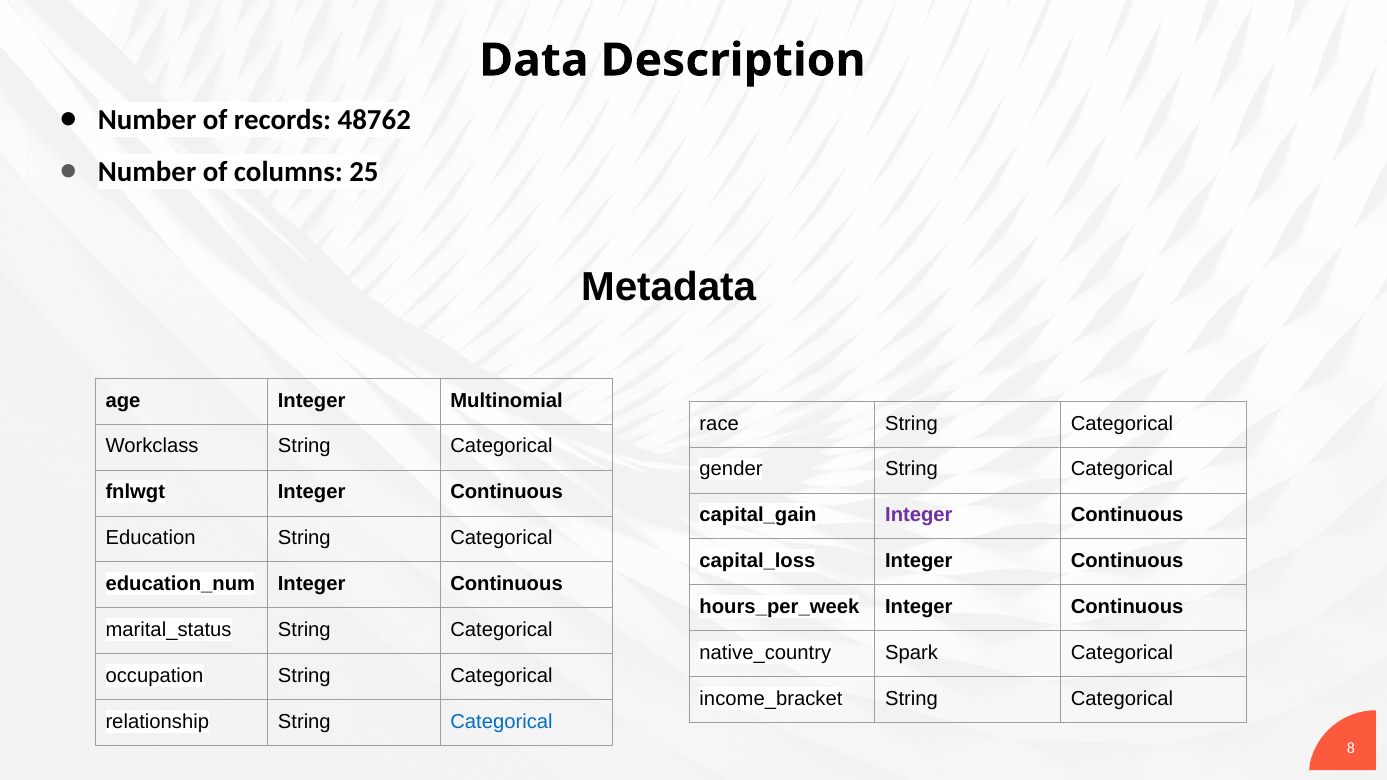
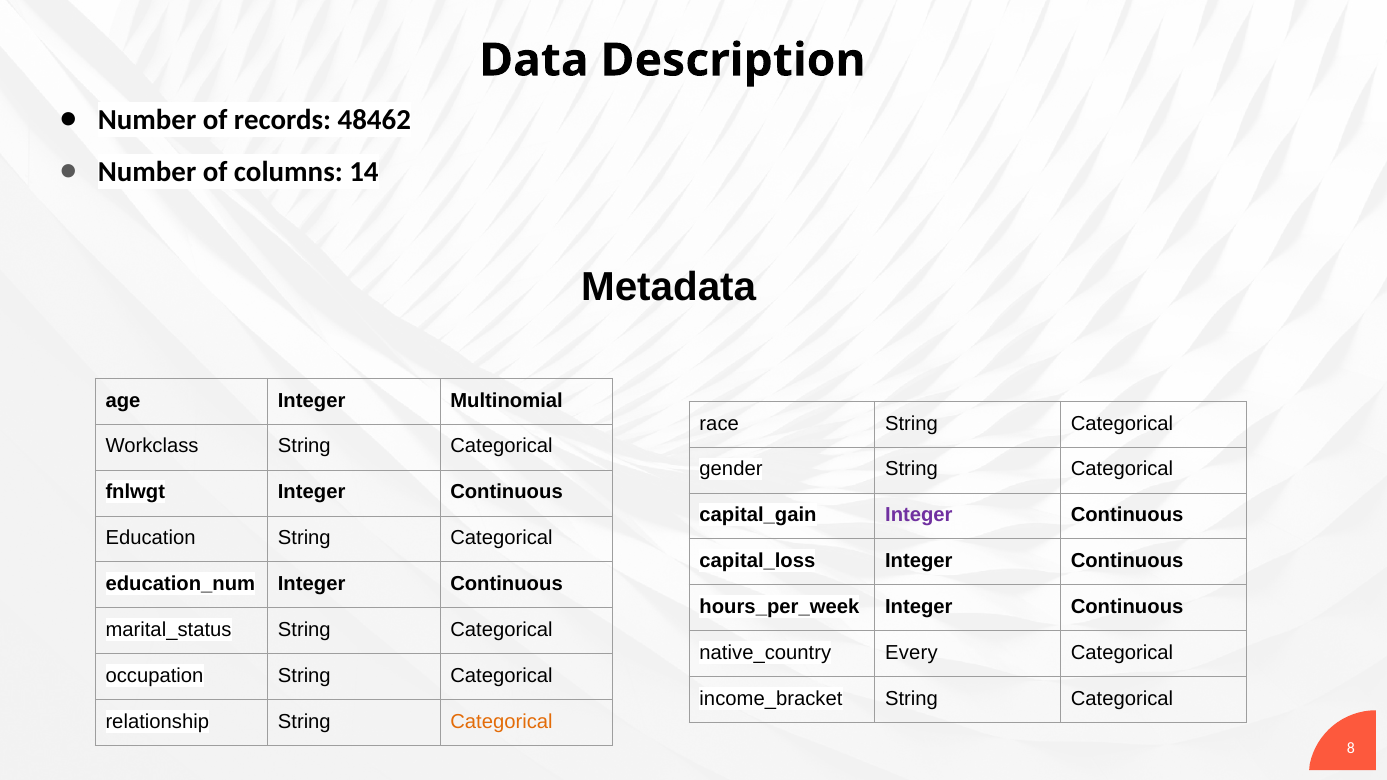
48762: 48762 -> 48462 (374, 120)
25: 25 -> 14 (364, 172)
Spark: Spark -> Every (911, 653)
Categorical colour: blue -> orange (501, 722)
